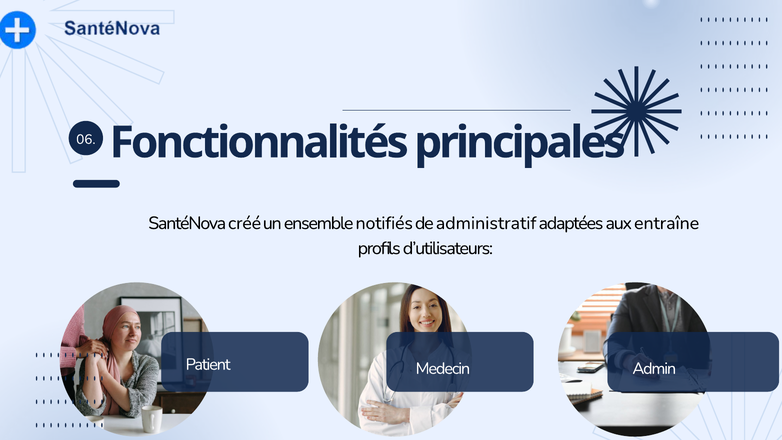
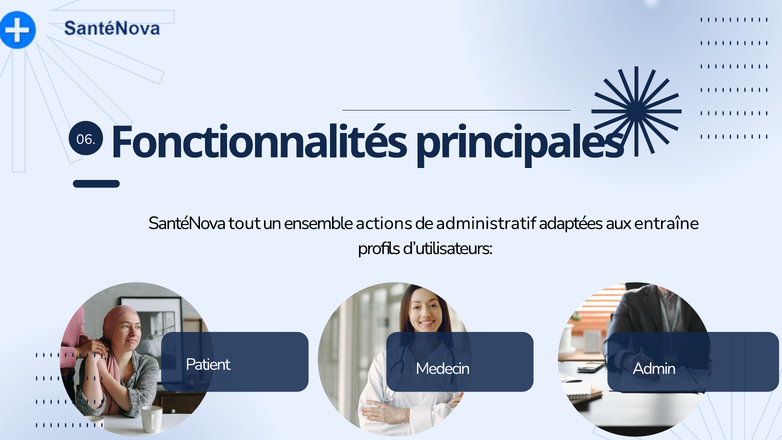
créé: créé -> tout (244, 223)
notifiés: notifiés -> actions (384, 223)
